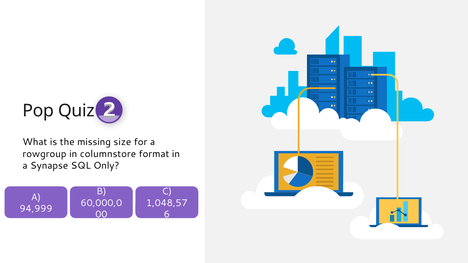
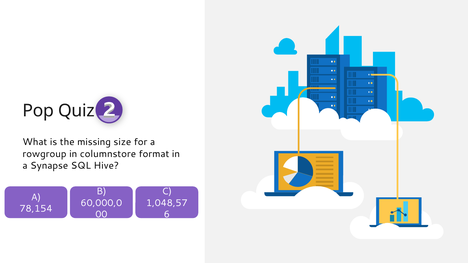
Only: Only -> Hive (106, 166)
94,999: 94,999 -> 78,154 (36, 209)
